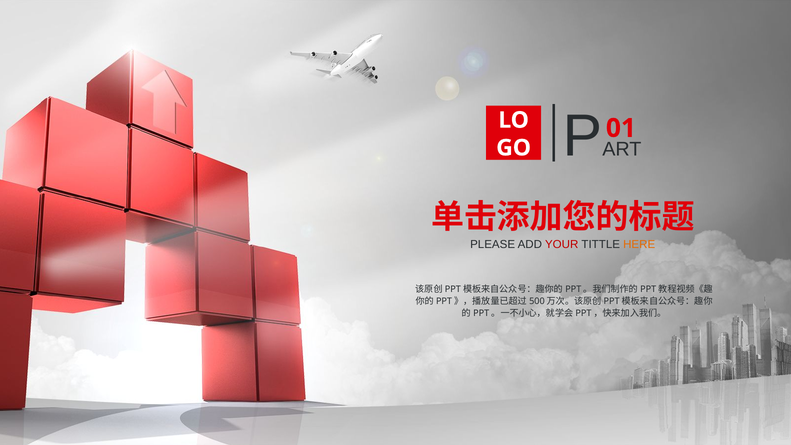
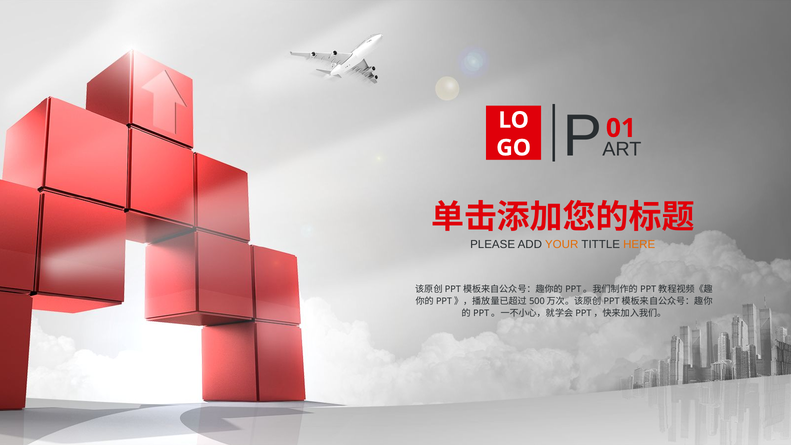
YOUR colour: red -> orange (562, 244)
